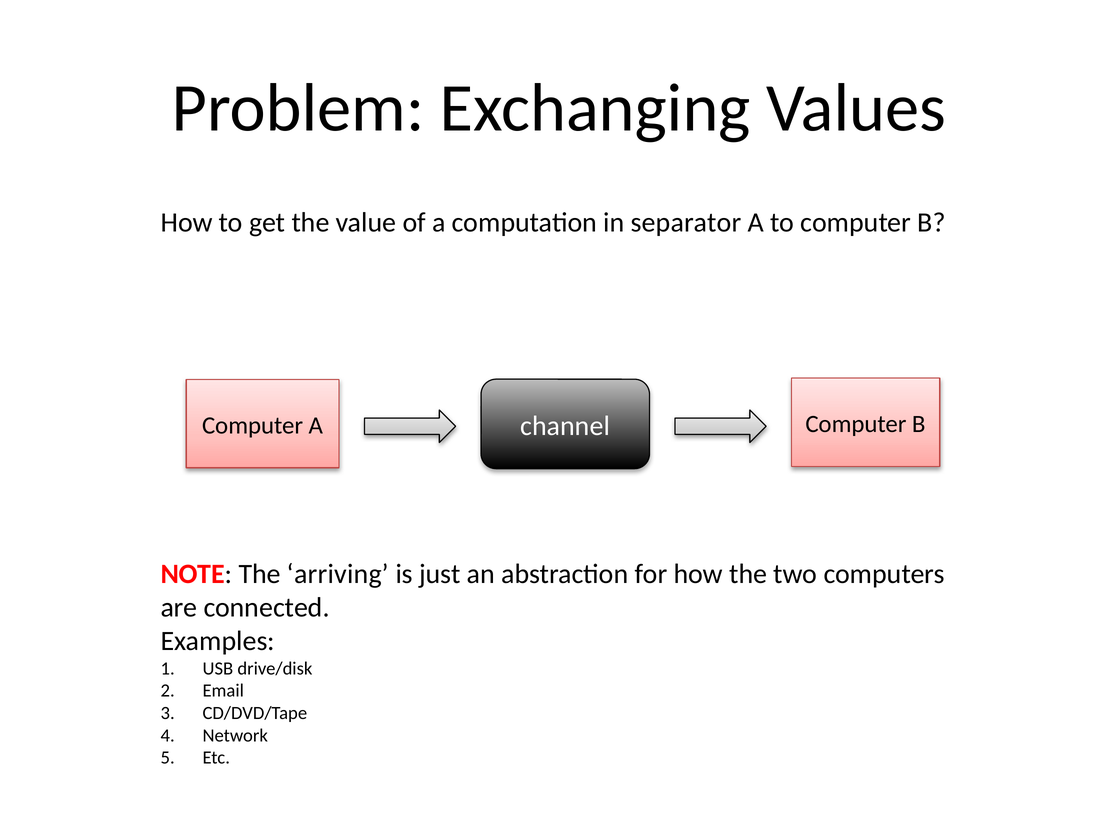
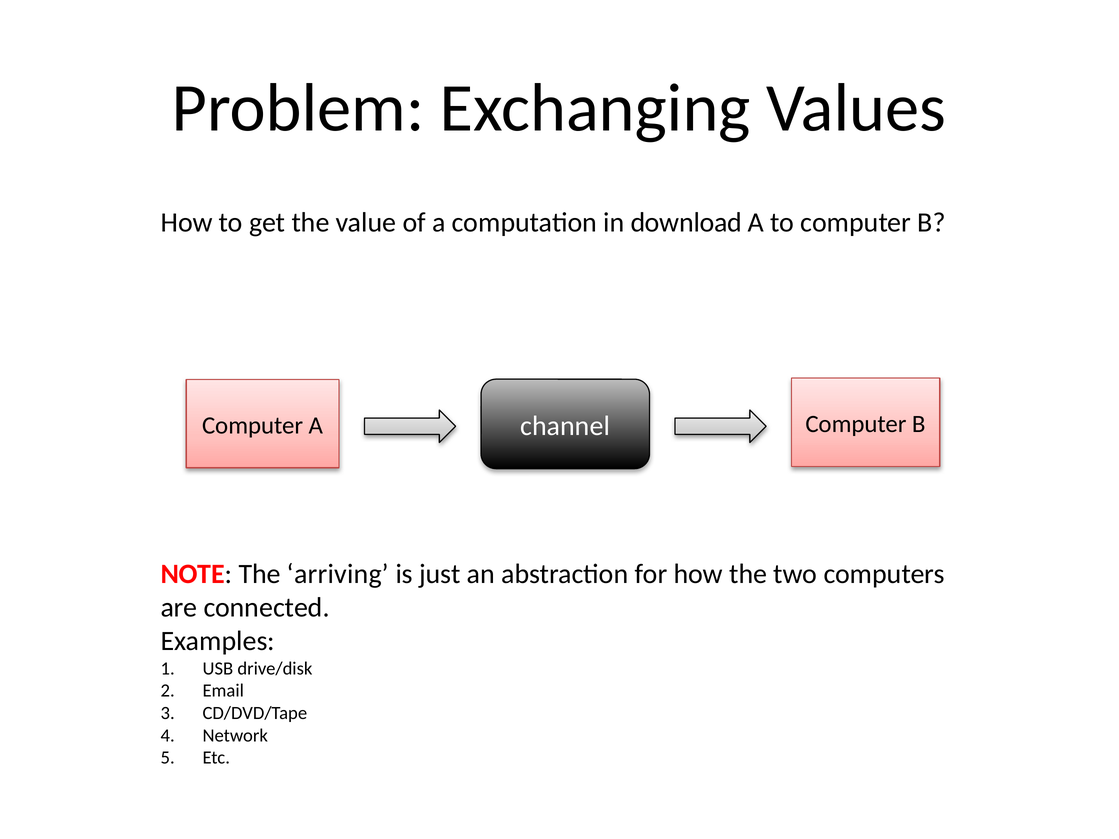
separator: separator -> download (686, 222)
